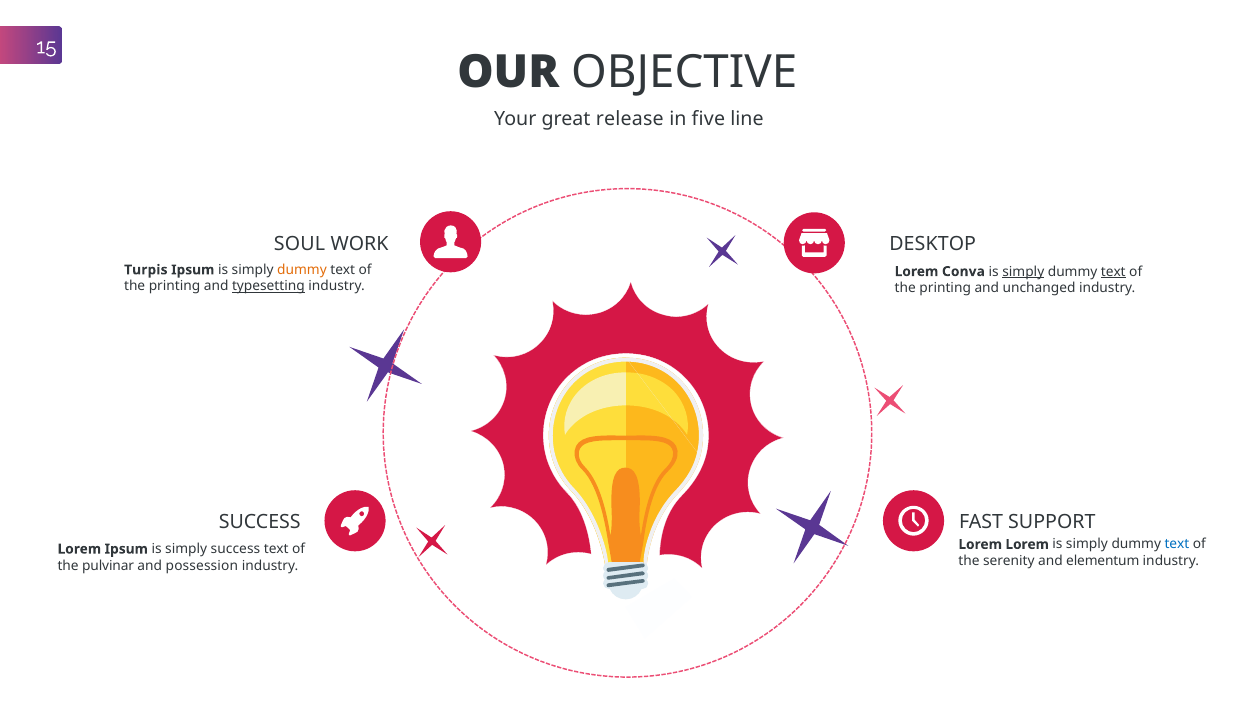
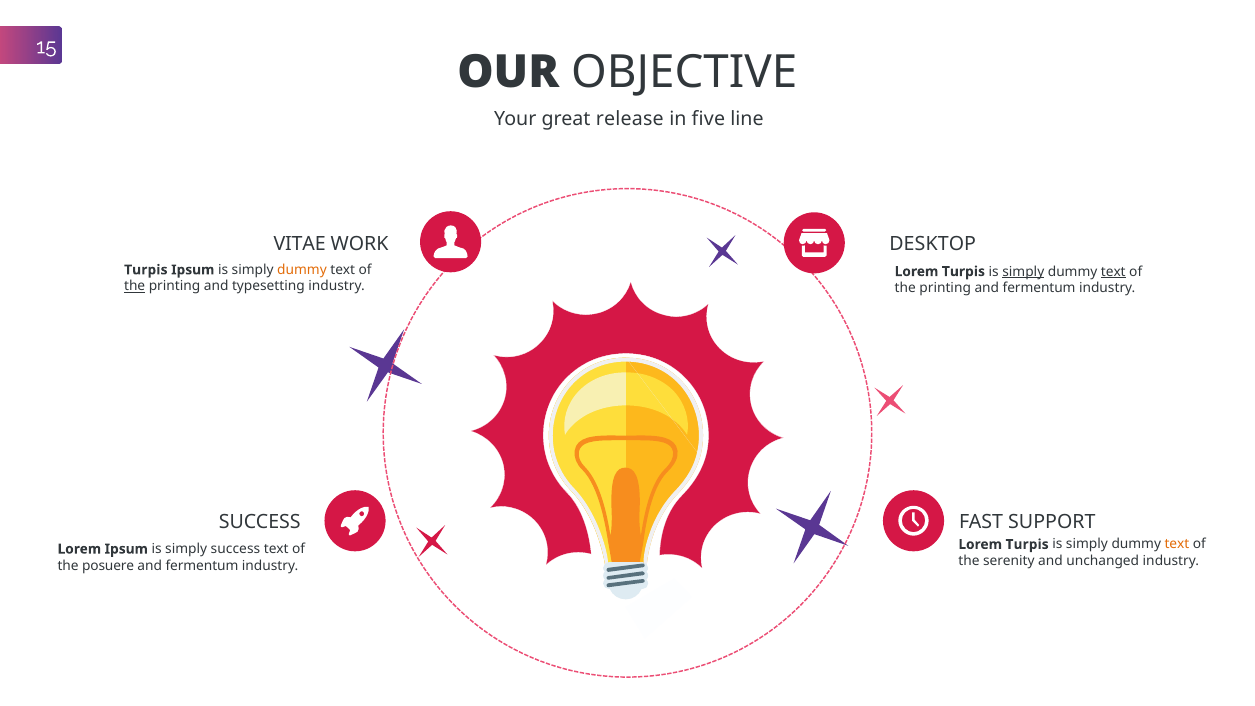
SOUL: SOUL -> VITAE (300, 244)
Conva: Conva -> Turpis (963, 272)
the underline: none -> present (135, 286)
typesetting underline: present -> none (268, 286)
printing and unchanged: unchanged -> fermentum (1039, 288)
Lorem: Lorem -> Turpis (1027, 544)
text colour: blue -> orange (1177, 544)
elementum: elementum -> unchanged (1103, 561)
pulvinar: pulvinar -> posuere (108, 566)
possession: possession -> fermentum (202, 566)
